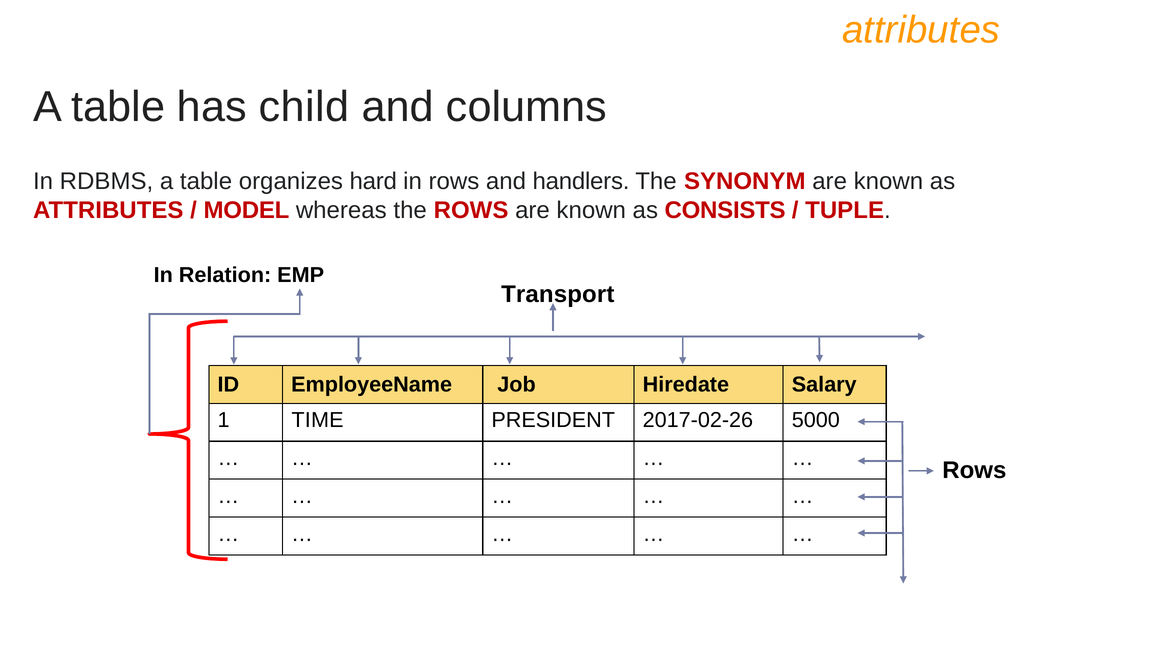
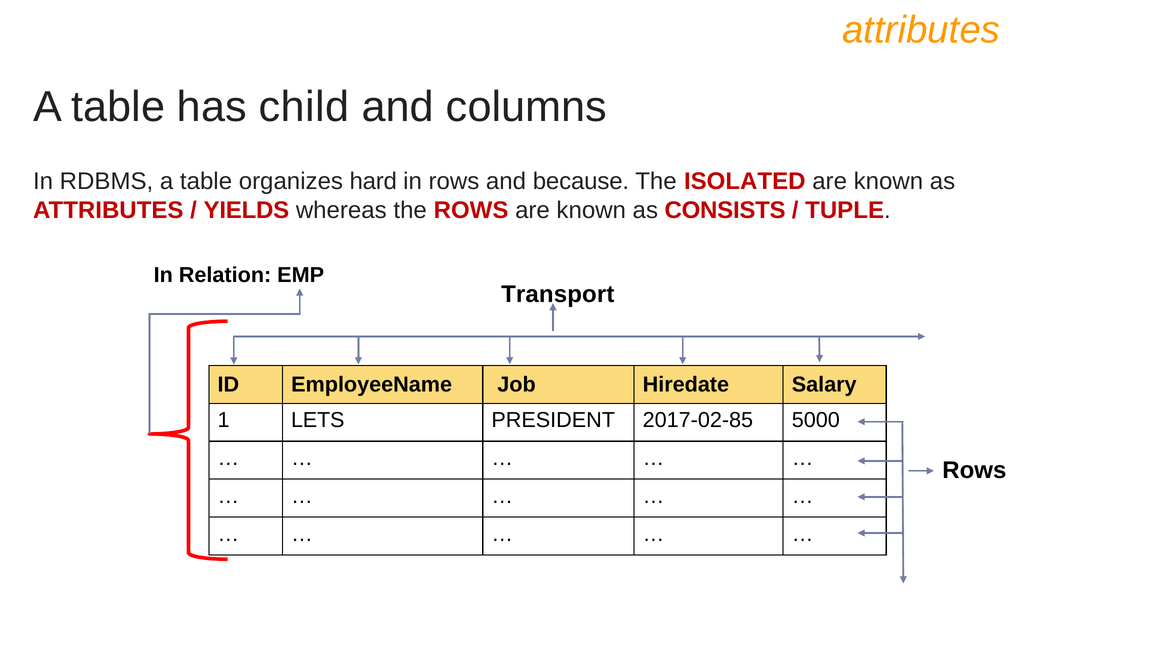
handlers: handlers -> because (581, 181)
SYNONYM: SYNONYM -> ISOLATED (745, 181)
MODEL: MODEL -> YIELDS (246, 210)
TIME: TIME -> LETS (318, 420)
2017-02-26: 2017-02-26 -> 2017-02-85 (698, 420)
